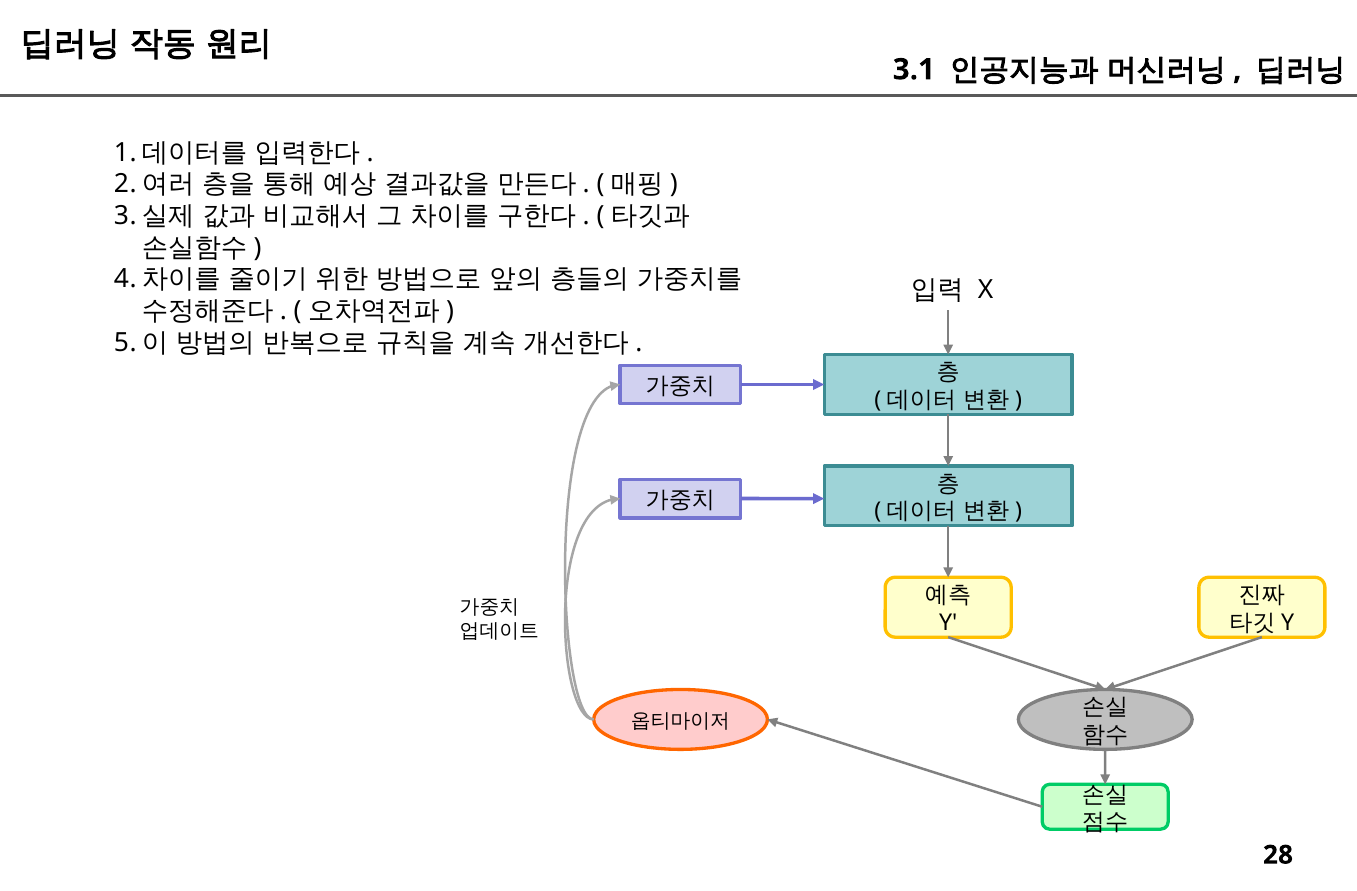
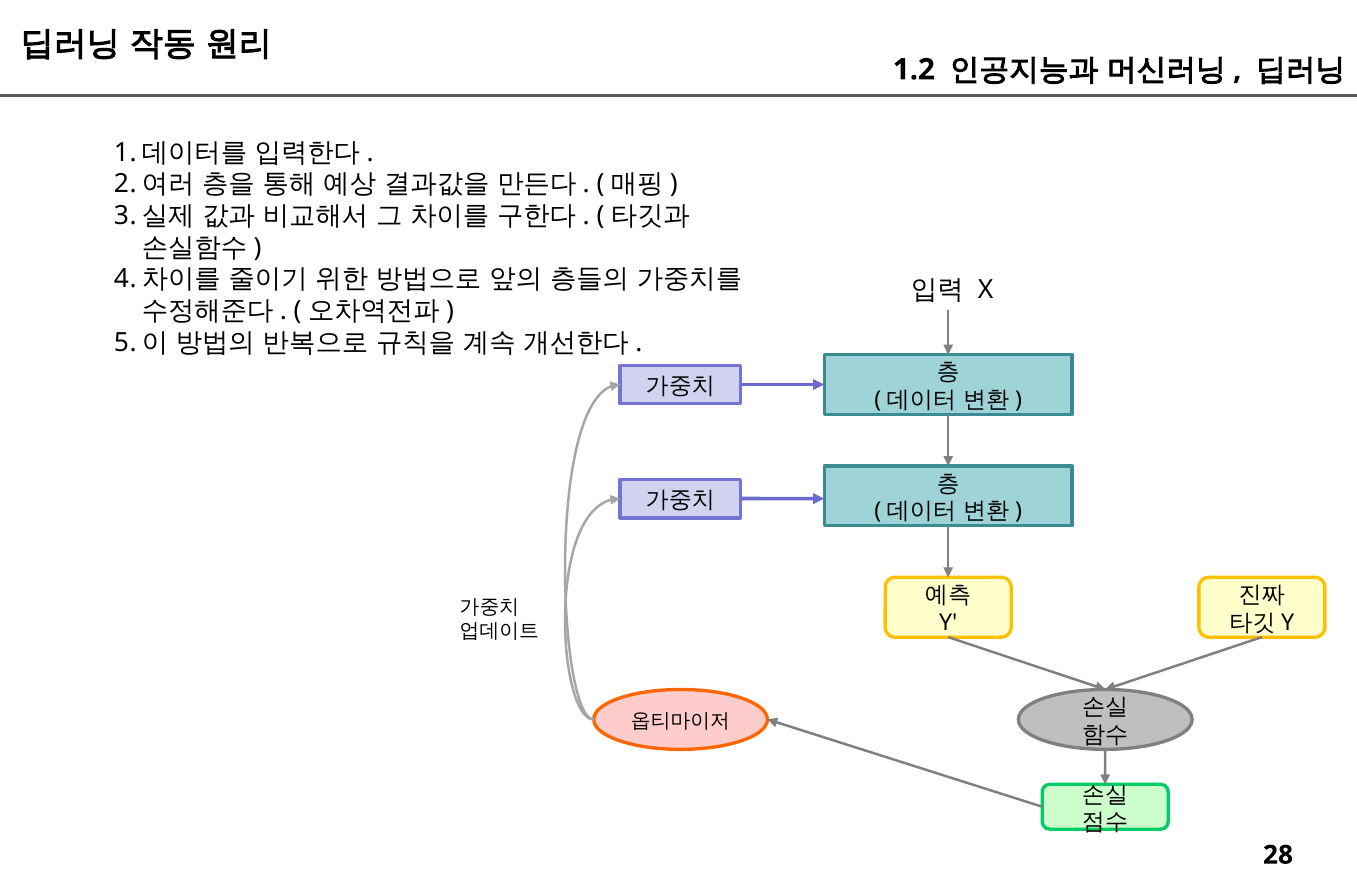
3.1: 3.1 -> 1.2 (914, 70)
